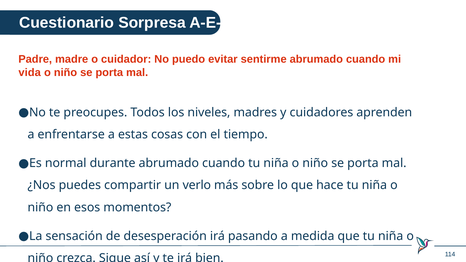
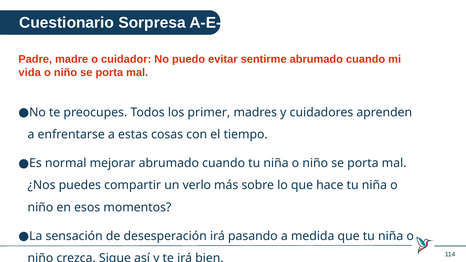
niveles: niveles -> primer (209, 113)
durante: durante -> mejorar (113, 163)
